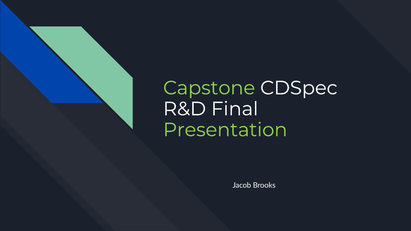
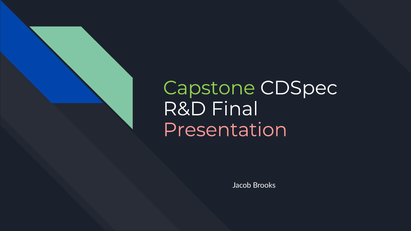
Presentation colour: light green -> pink (225, 130)
